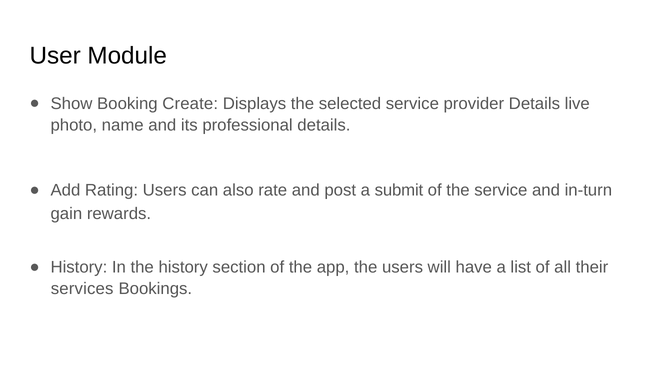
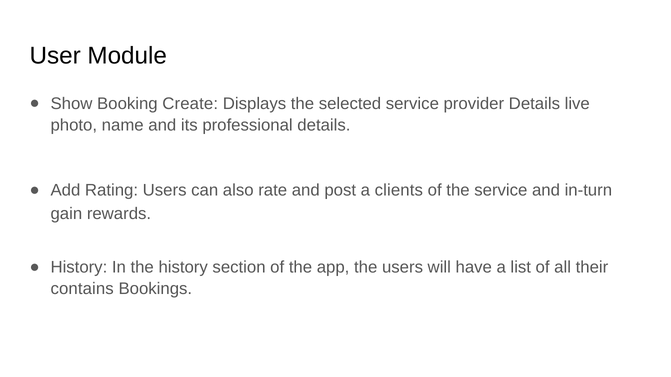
submit: submit -> clients (399, 191)
services: services -> contains (82, 289)
